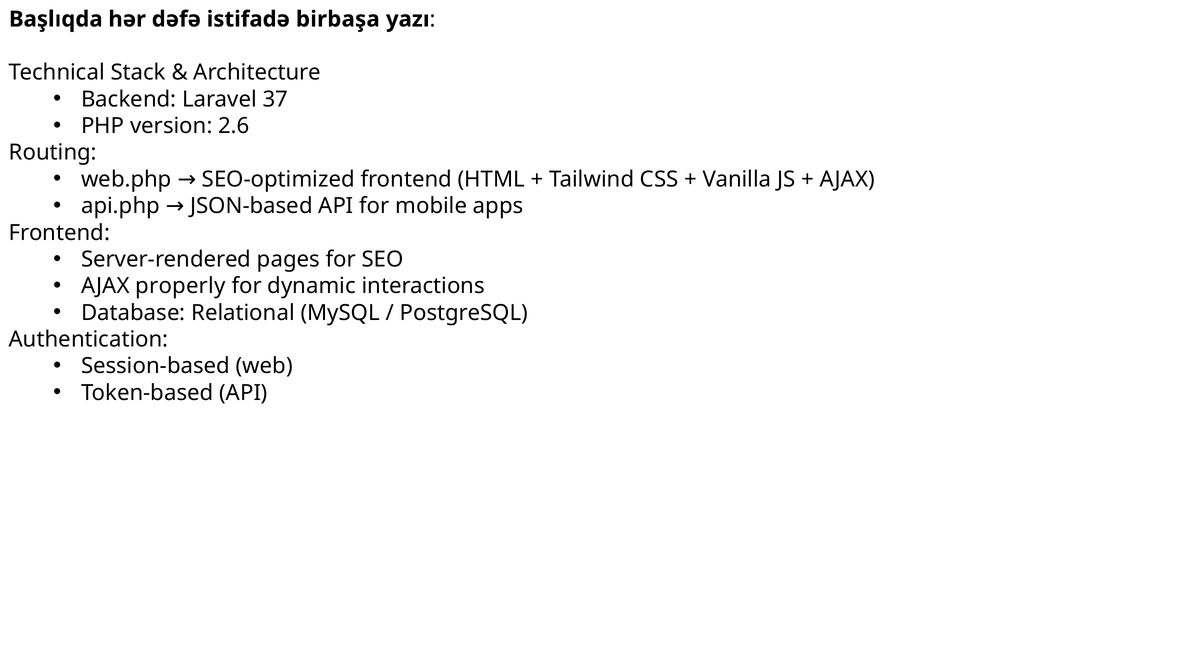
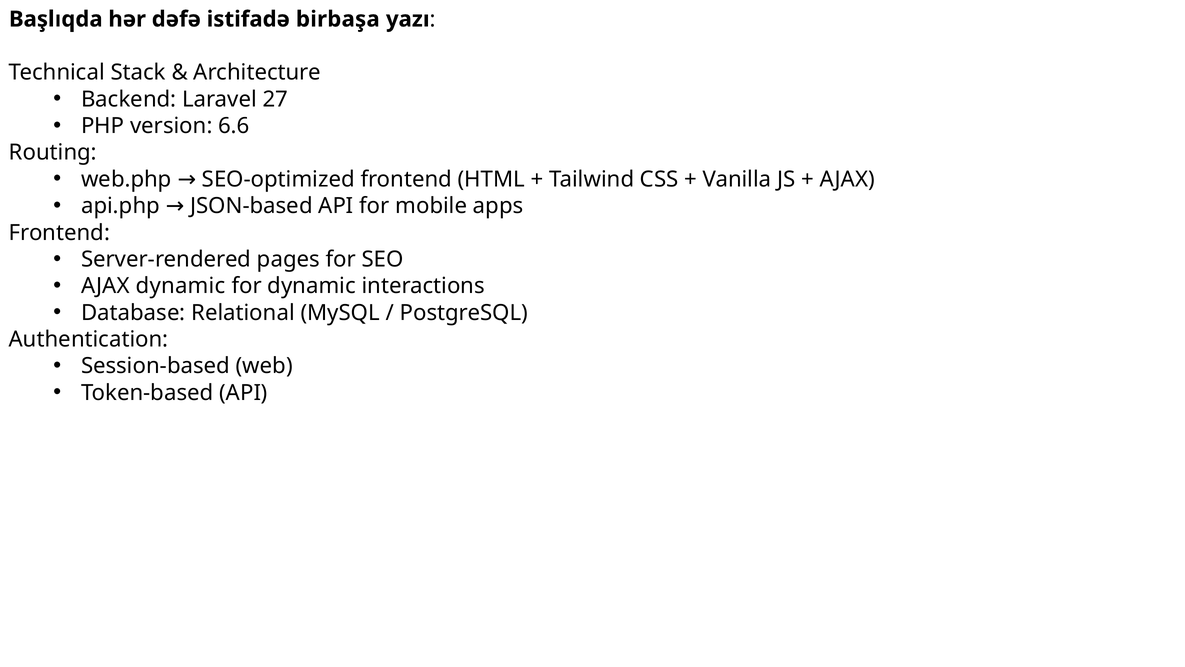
37: 37 -> 27 (275, 99)
2.6: 2.6 -> 6.6 (234, 126)
AJAX properly: properly -> dynamic (180, 286)
